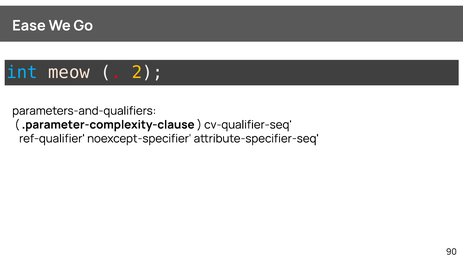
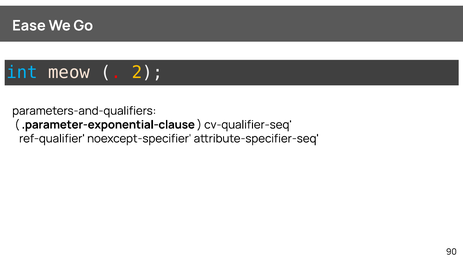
.parameter-complexity-clause: .parameter-complexity-clause -> .parameter-exponential-clause (108, 125)
